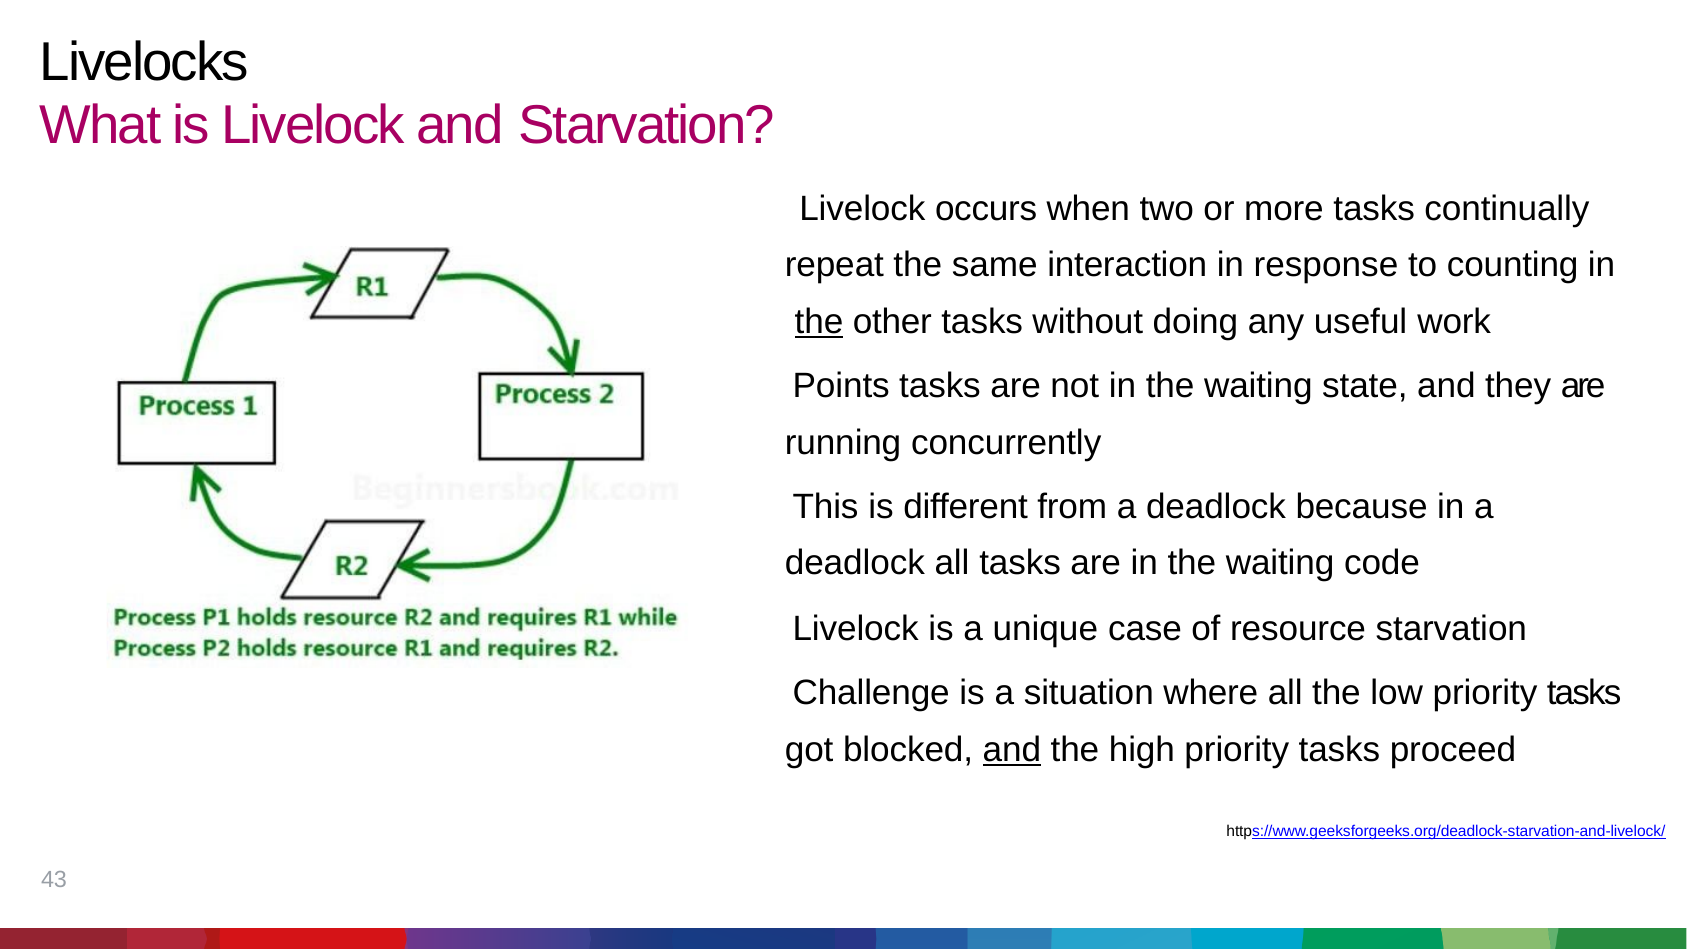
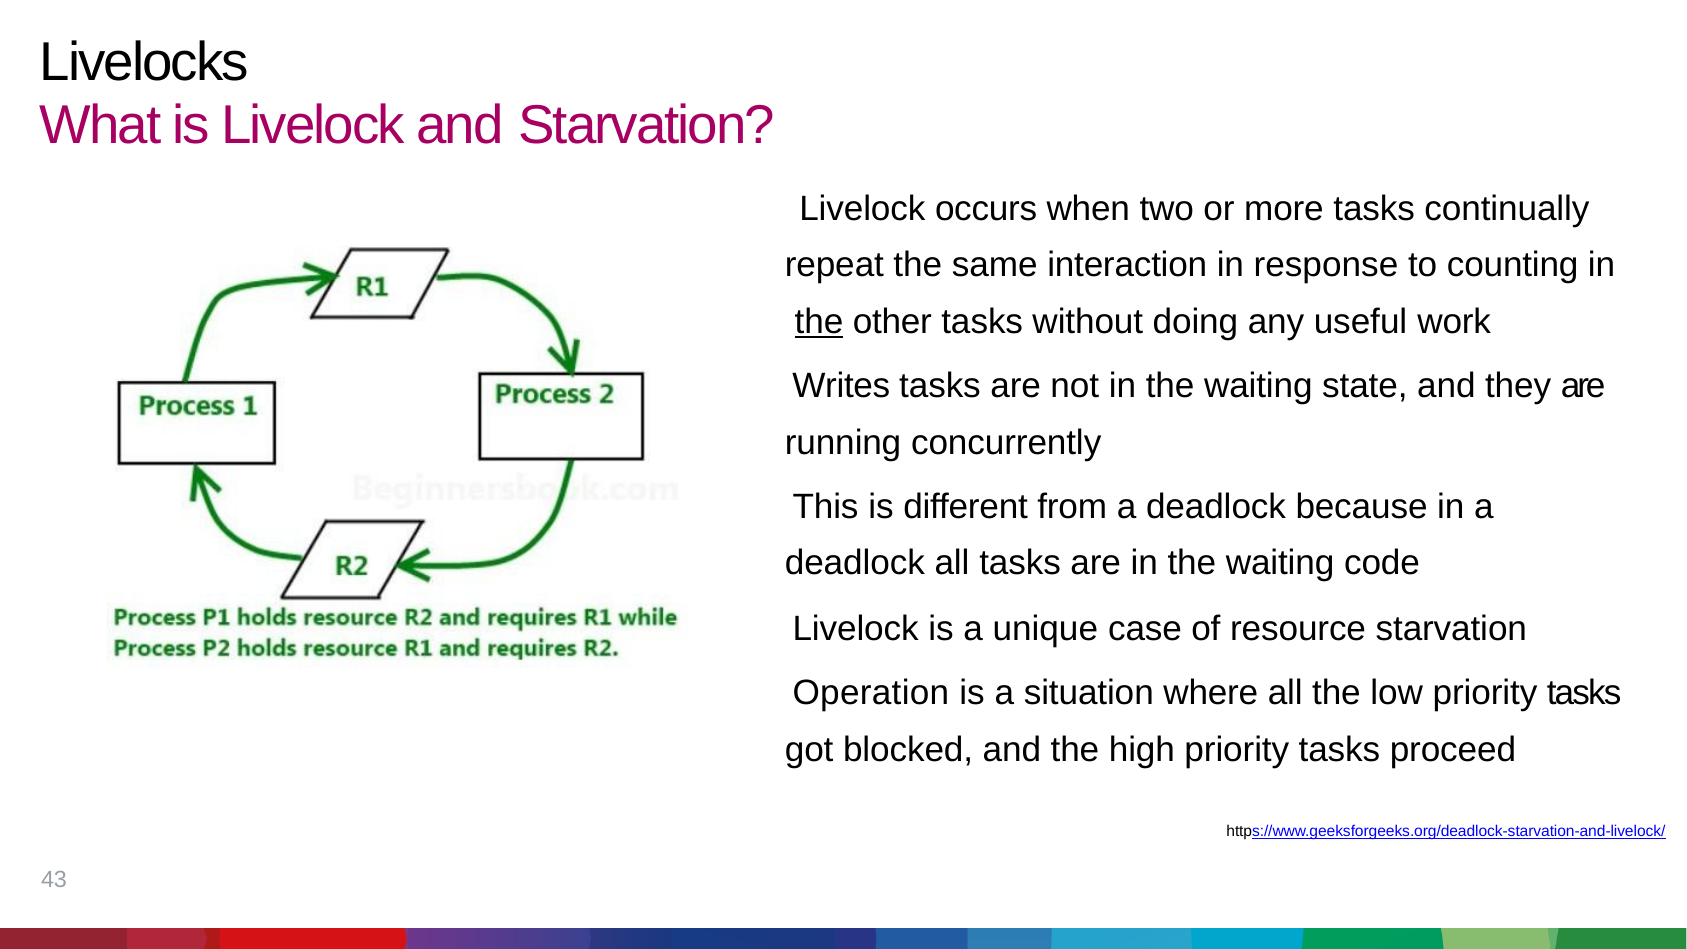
Points: Points -> Writes (841, 386)
Challenge: Challenge -> Operation (871, 693)
and underline: present -> none (1012, 750)
